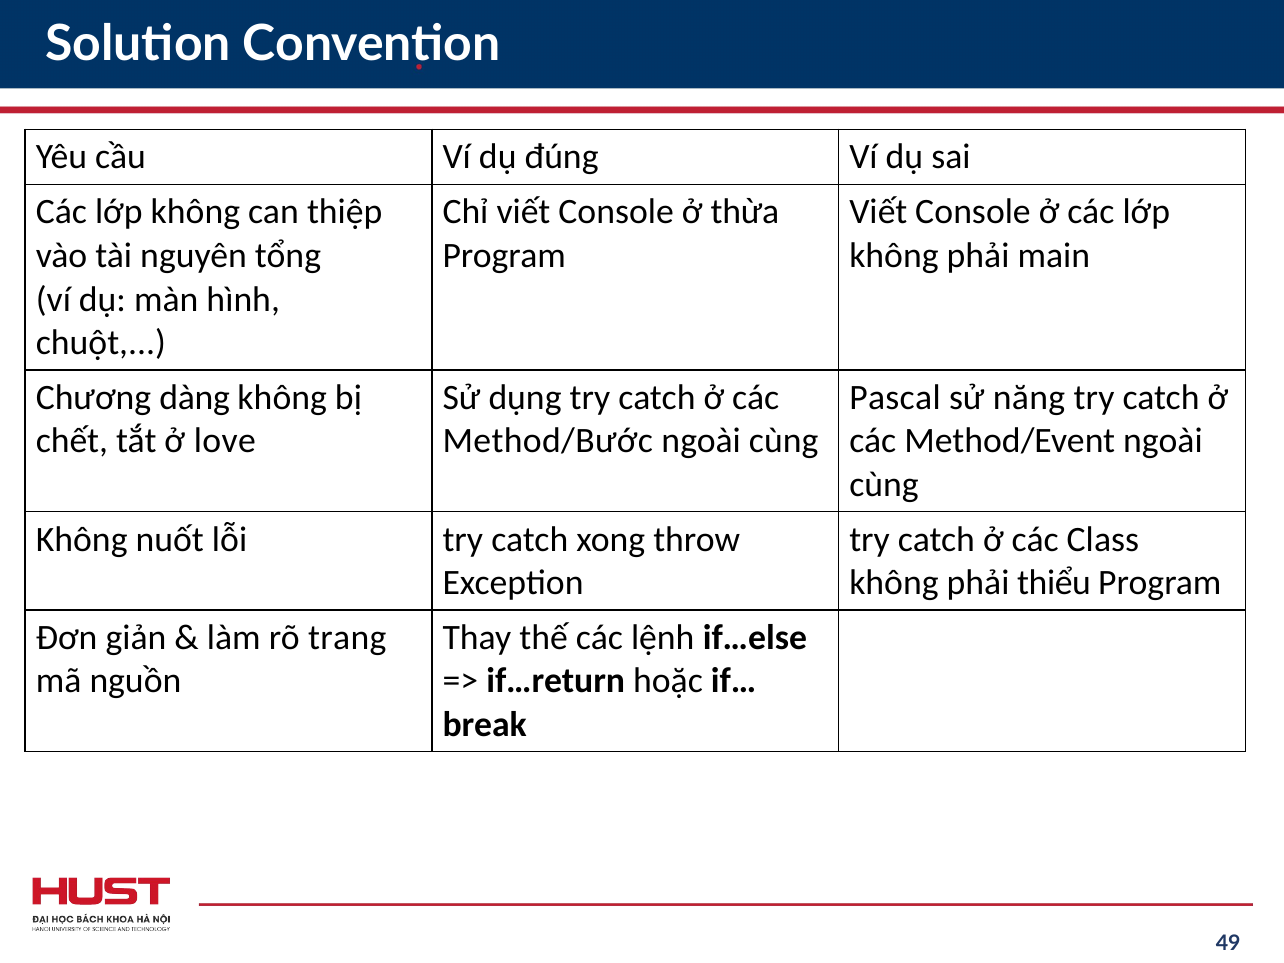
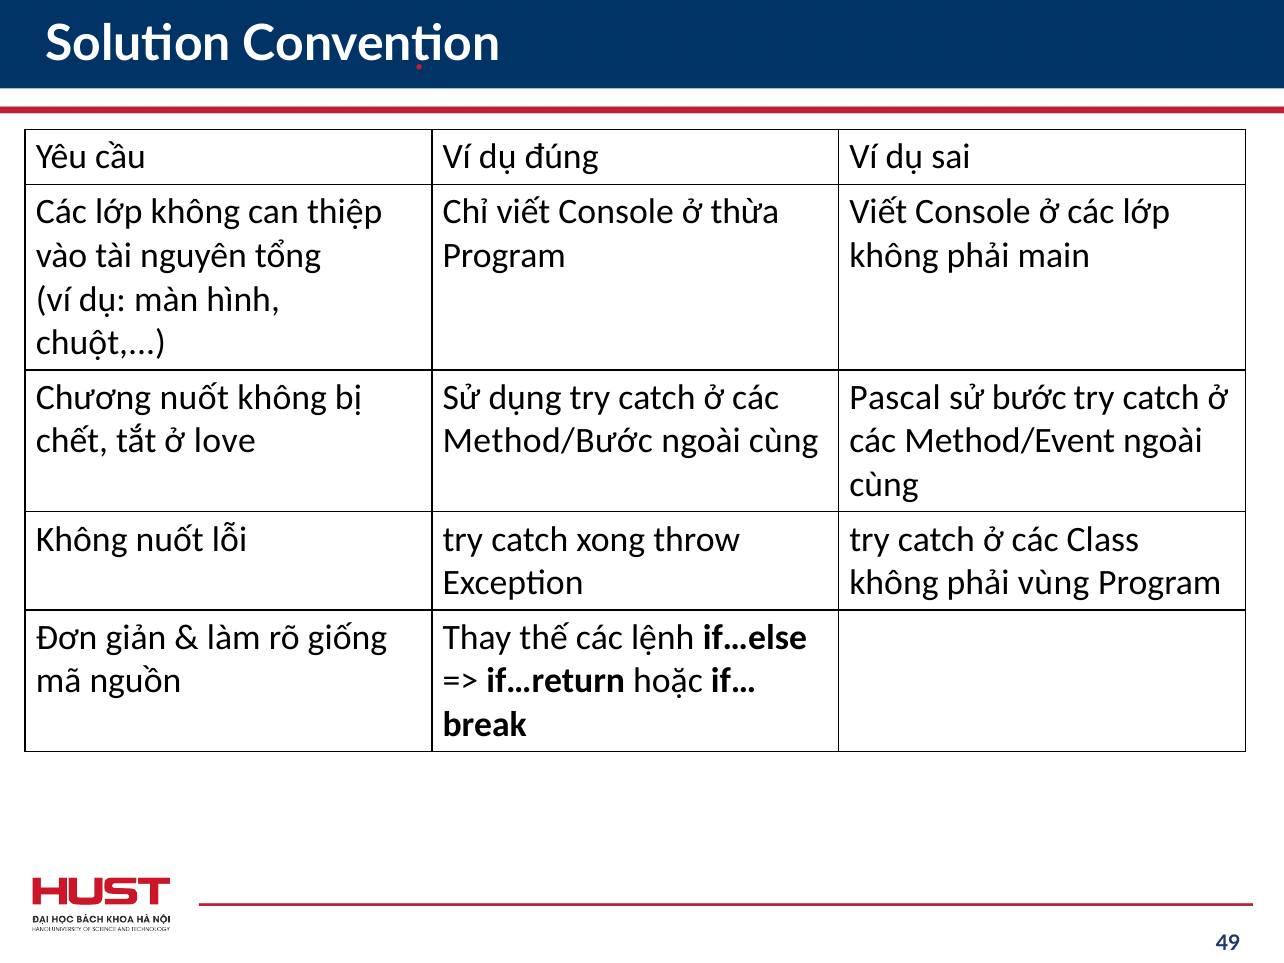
Chương dàng: dàng -> nuốt (194, 397)
năng: năng -> bước (1029, 397)
thiểu: thiểu -> vùng (1054, 583)
trang: trang -> giống (347, 637)
